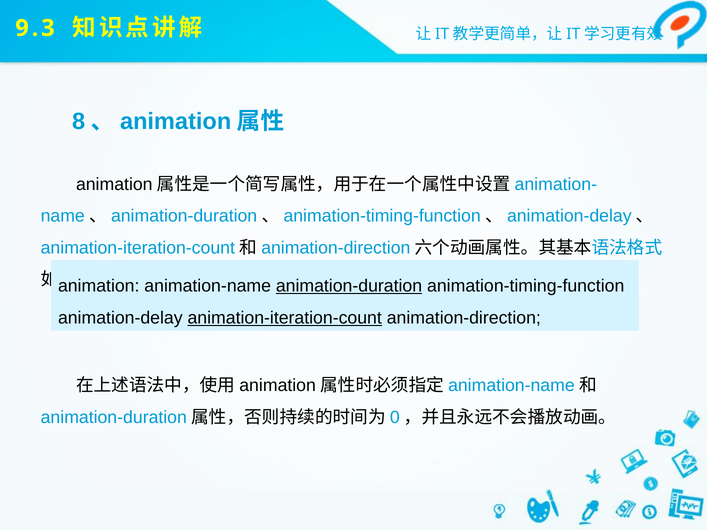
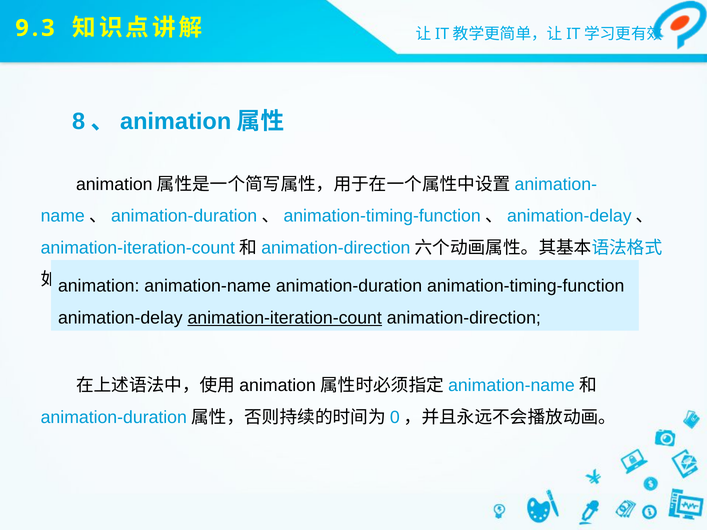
animation-duration underline: present -> none (349, 286)
